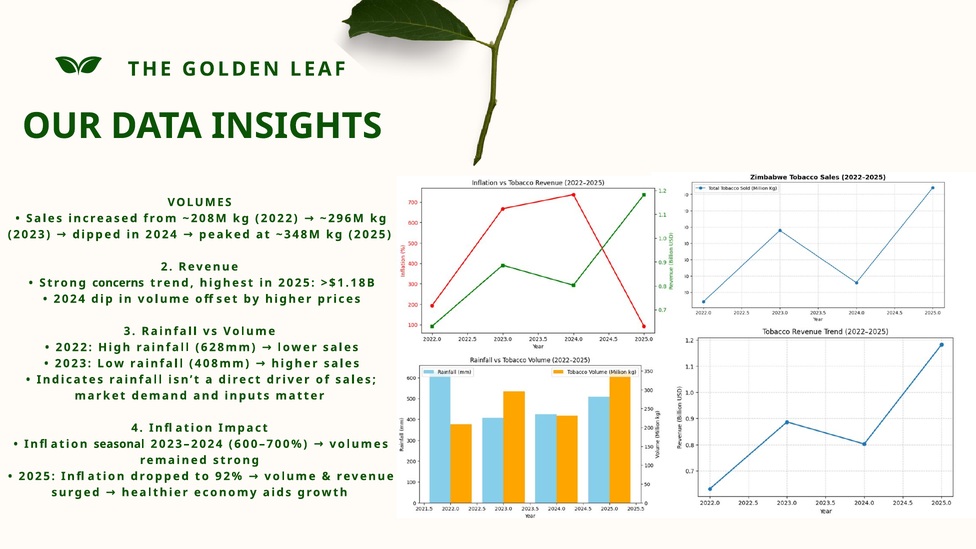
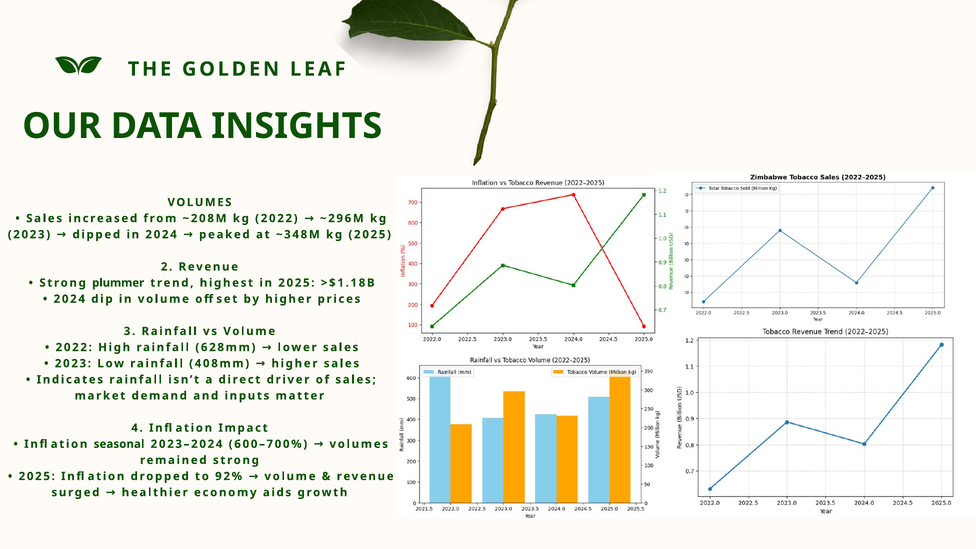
concerns: concerns -> plummer (118, 283)
